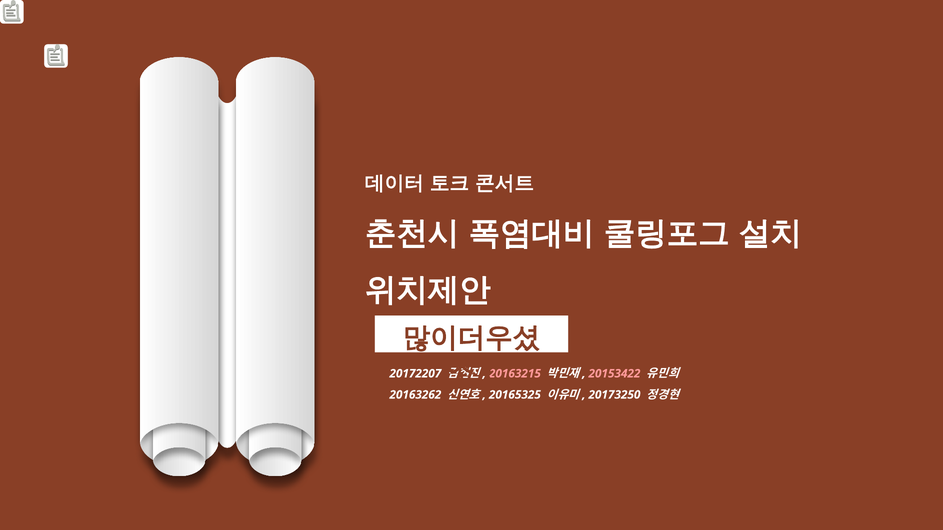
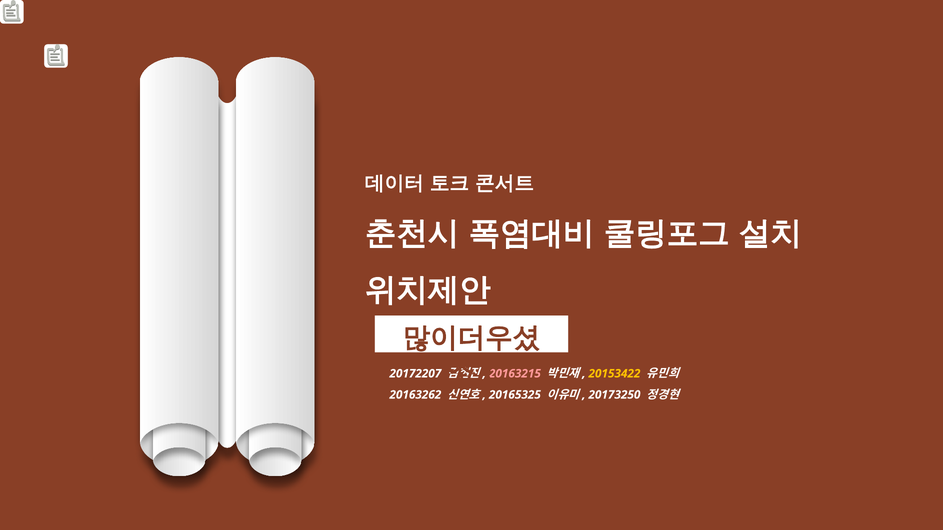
20153422 colour: pink -> yellow (614, 374)
